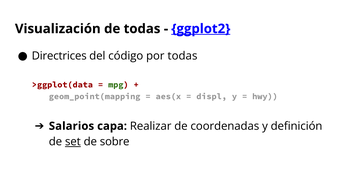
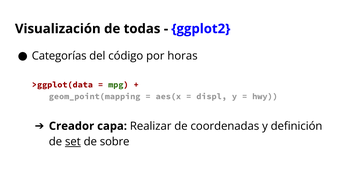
ggplot2 underline: present -> none (201, 29)
Directrices: Directrices -> Categorías (59, 56)
por todas: todas -> horas (183, 56)
Salarios: Salarios -> Creador (72, 126)
